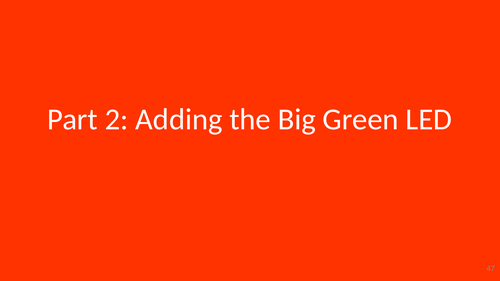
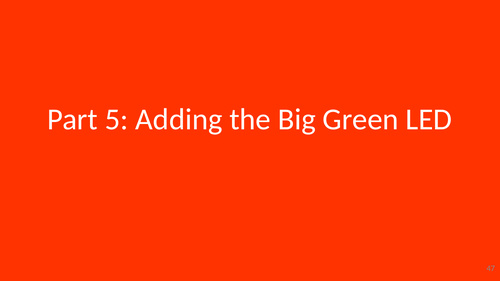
2: 2 -> 5 (117, 120)
